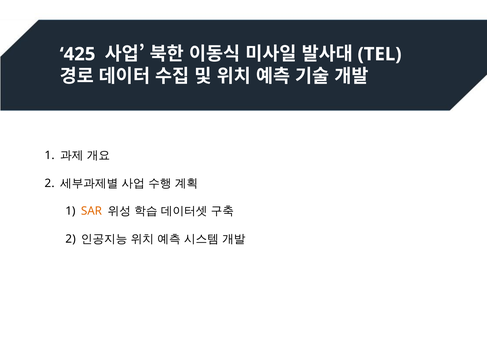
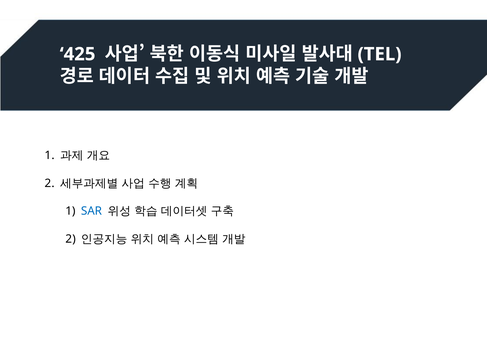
SAR colour: orange -> blue (91, 211)
